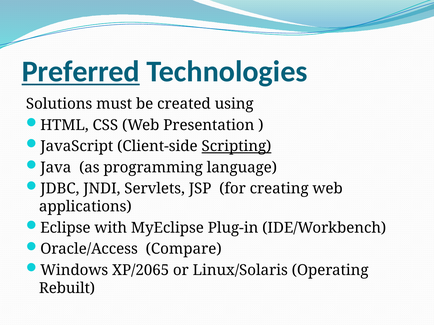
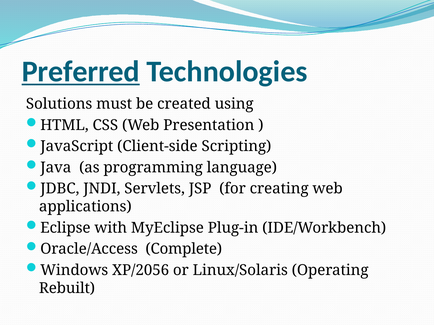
Scripting underline: present -> none (236, 146)
Compare: Compare -> Complete (184, 249)
XP/2065: XP/2065 -> XP/2056 (141, 271)
